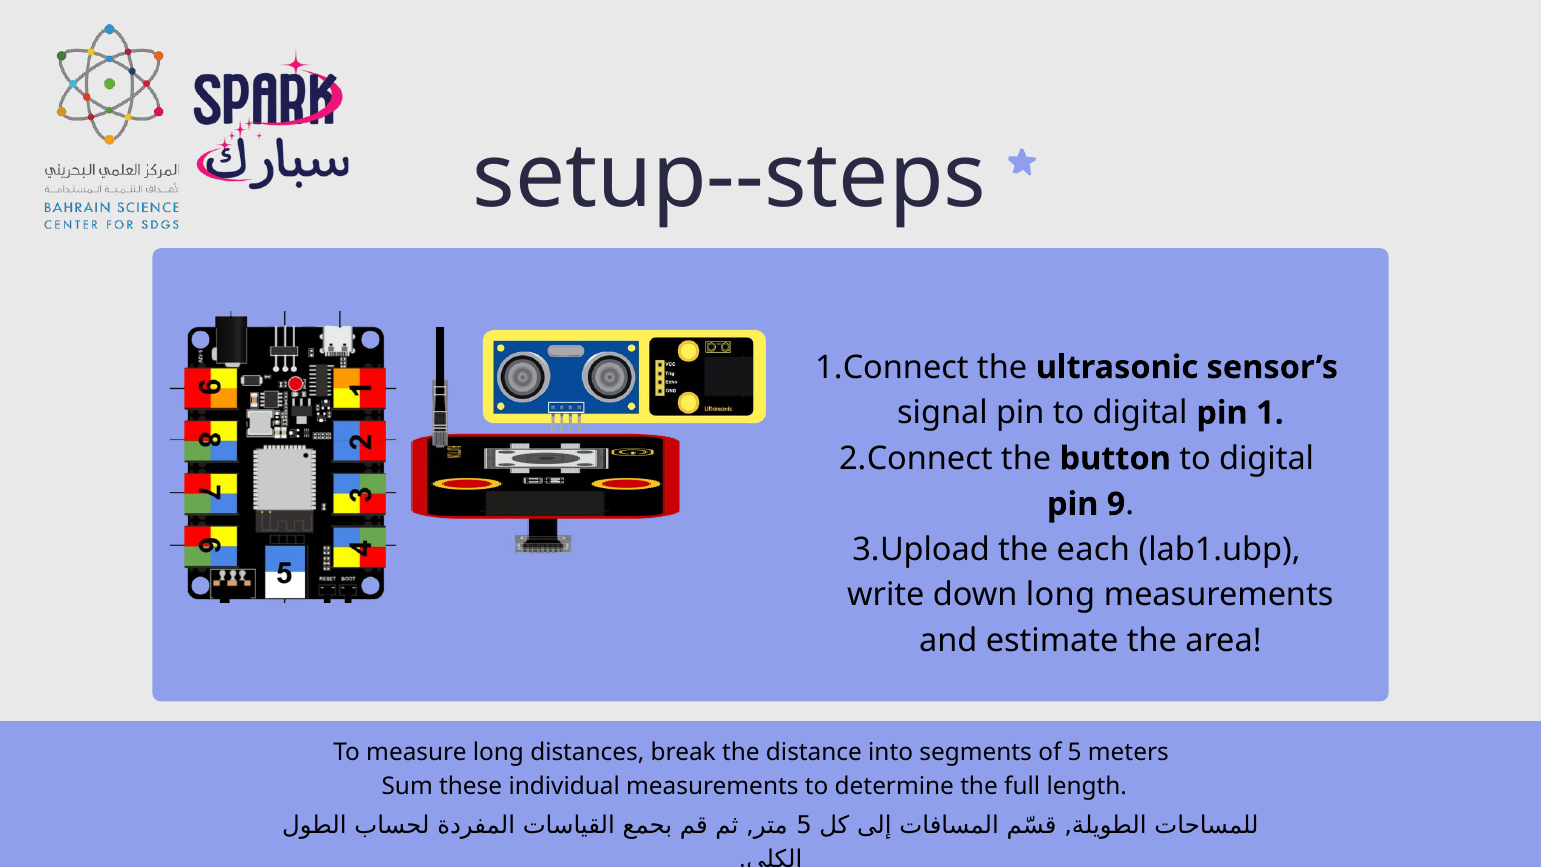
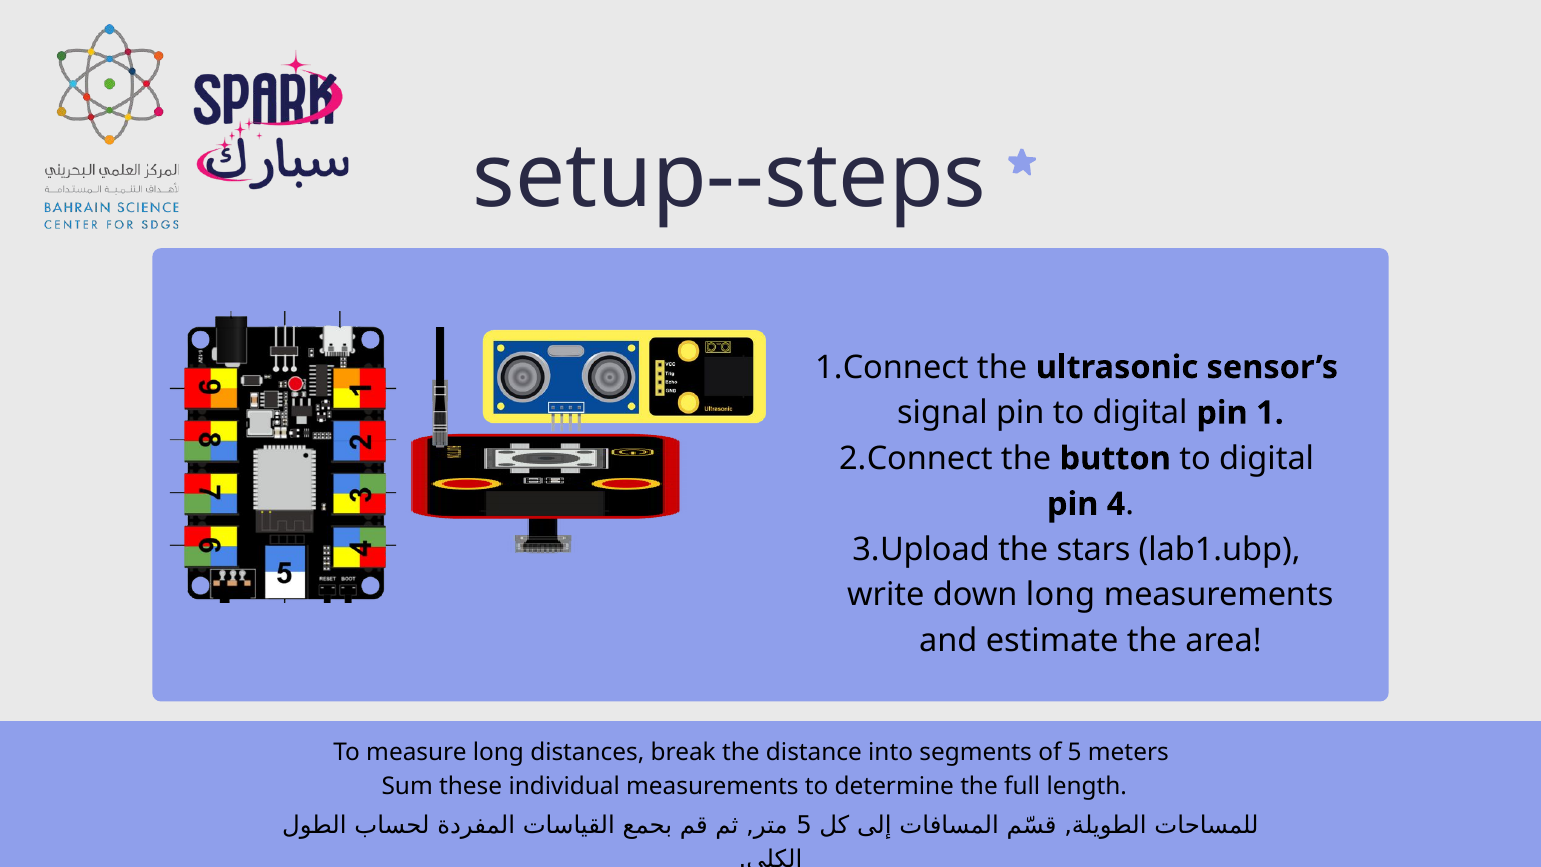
9: 9 -> 4 (1116, 504)
each: each -> stars (1094, 550)
